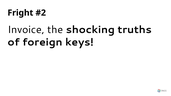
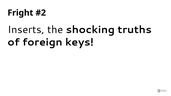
Invoice: Invoice -> Inserts (26, 30)
